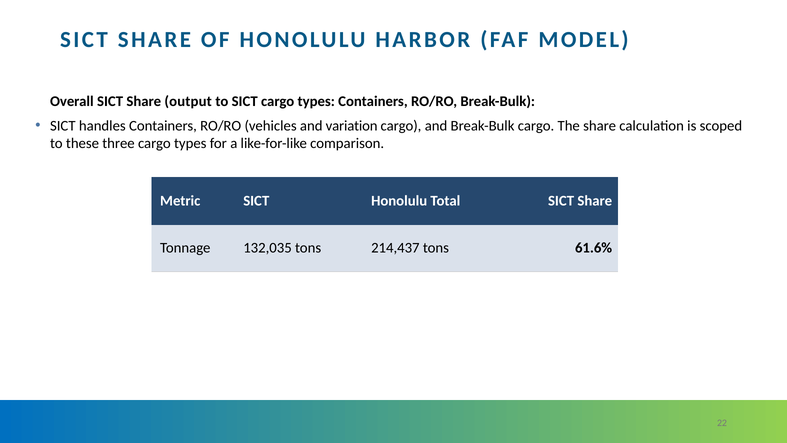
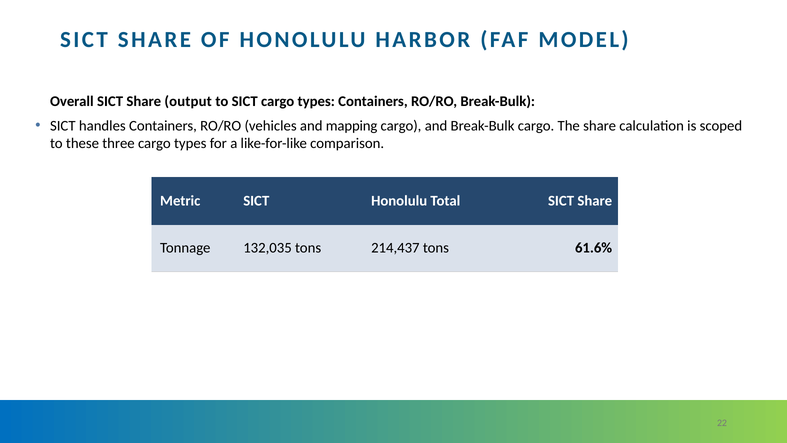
variation: variation -> mapping (352, 126)
